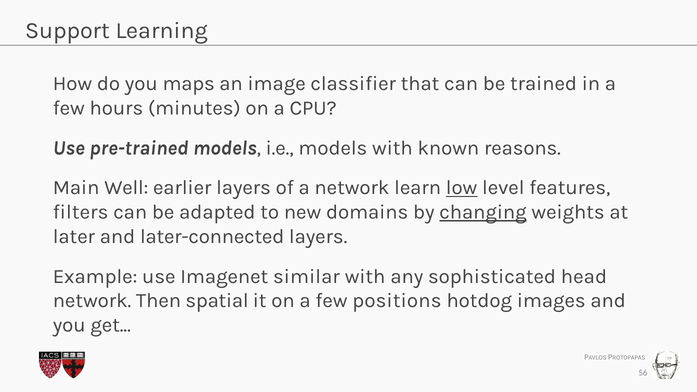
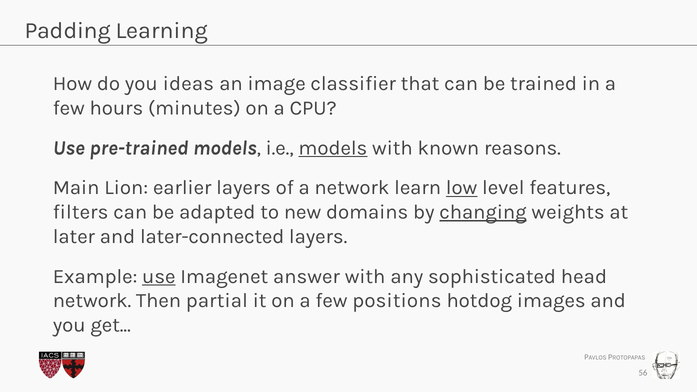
Support: Support -> Padding (68, 31)
maps: maps -> ideas (188, 84)
models underline: none -> present (333, 148)
Well: Well -> Lion (126, 188)
use underline: none -> present (159, 276)
similar: similar -> answer (306, 276)
spatial: spatial -> partial (217, 301)
